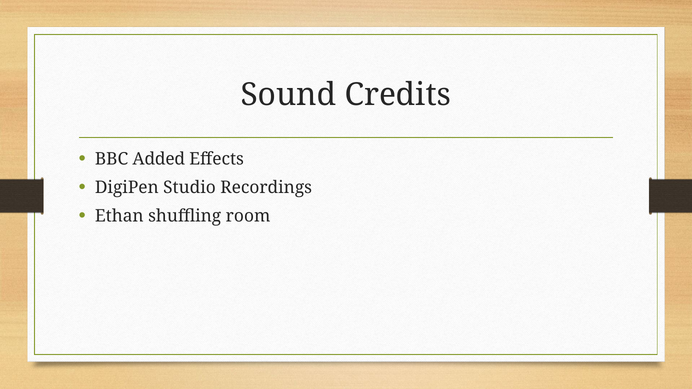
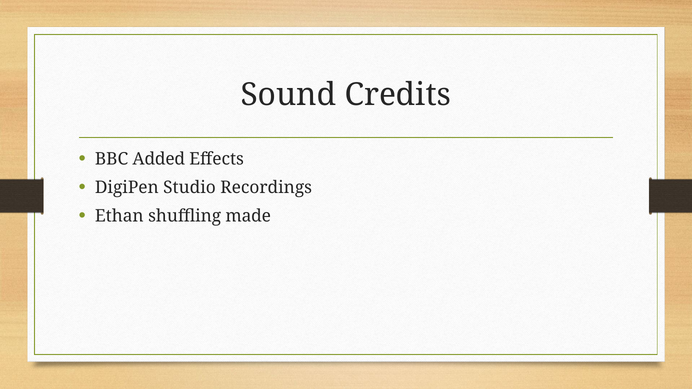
room: room -> made (248, 216)
